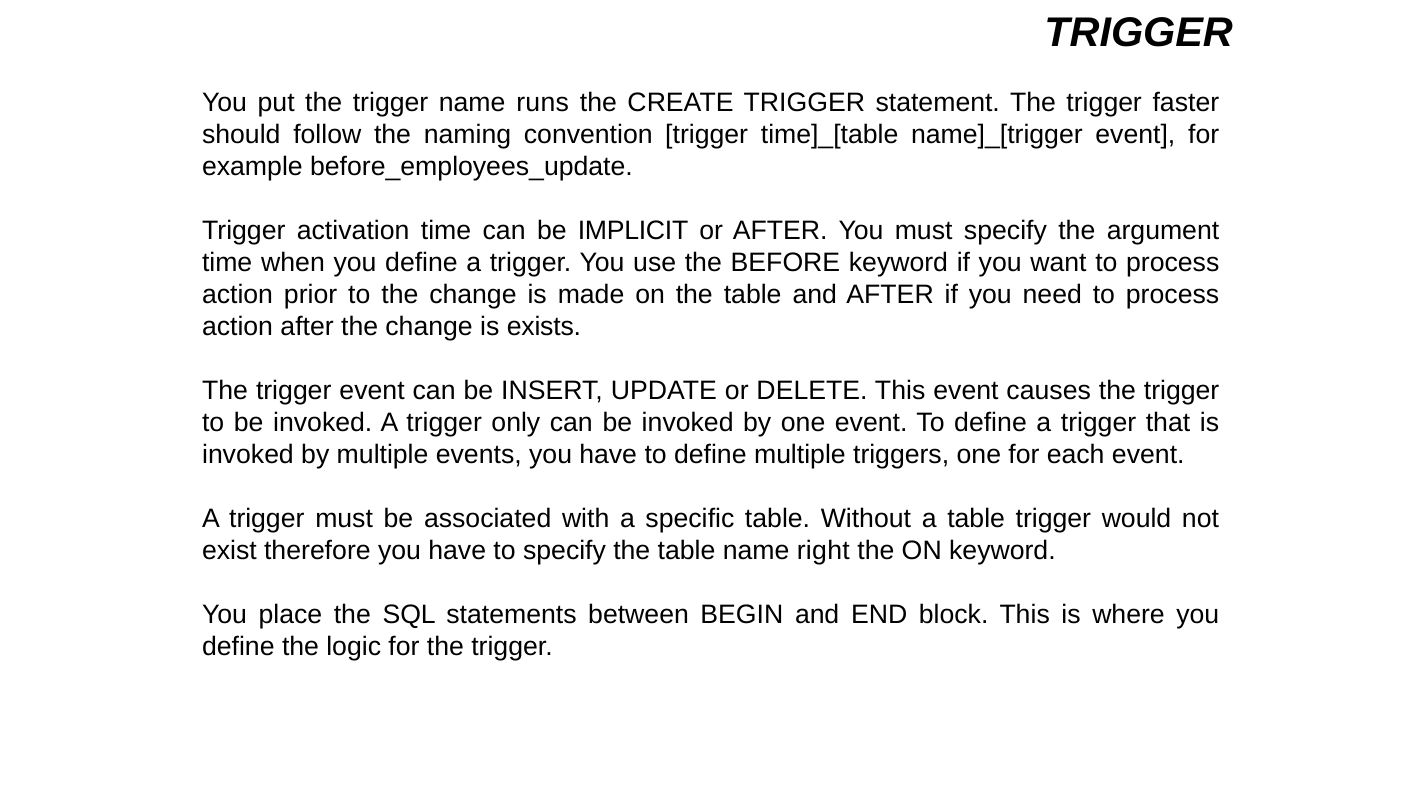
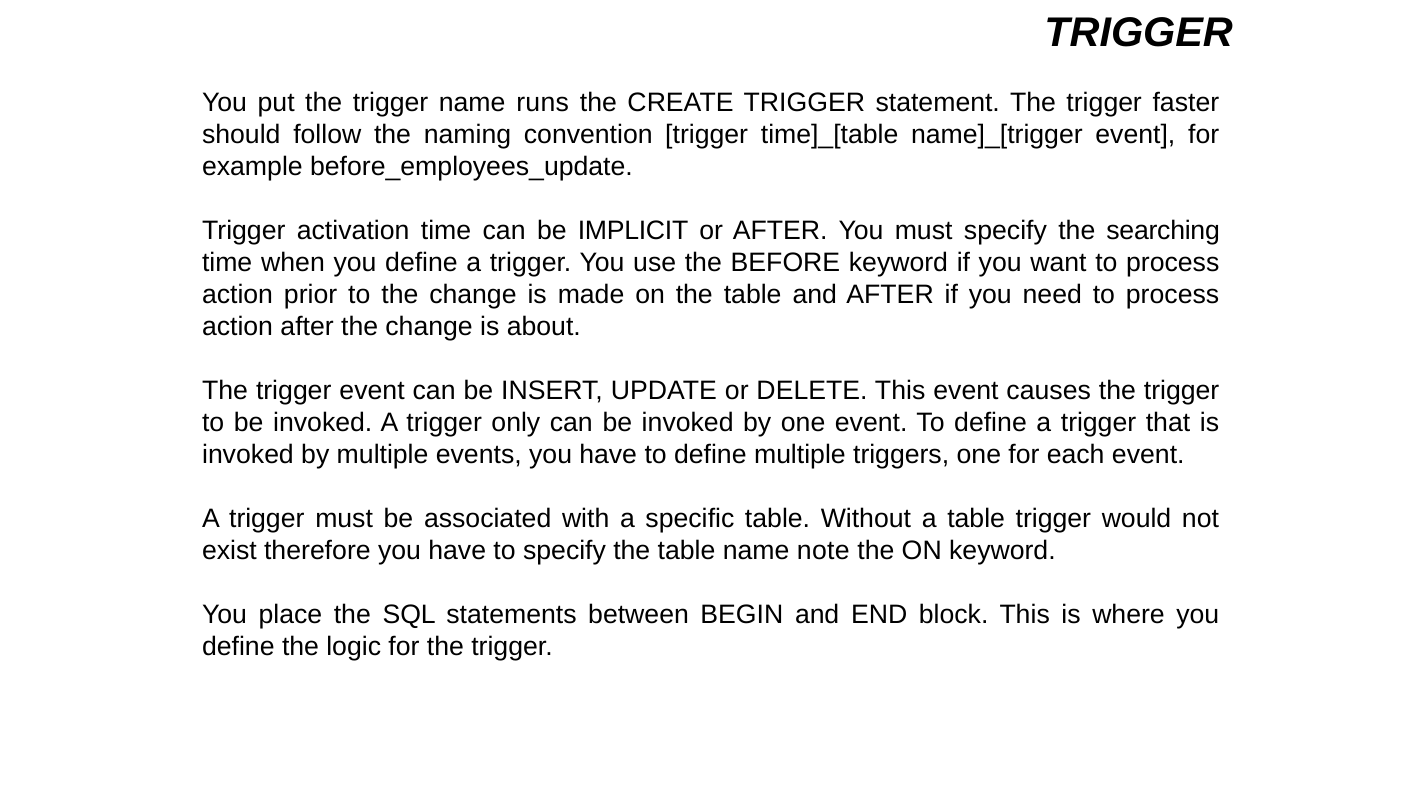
argument: argument -> searching (1163, 231)
exists: exists -> about (544, 327)
right: right -> note (823, 551)
